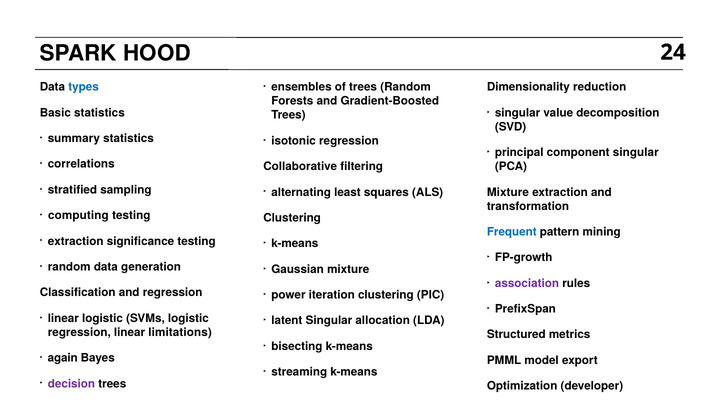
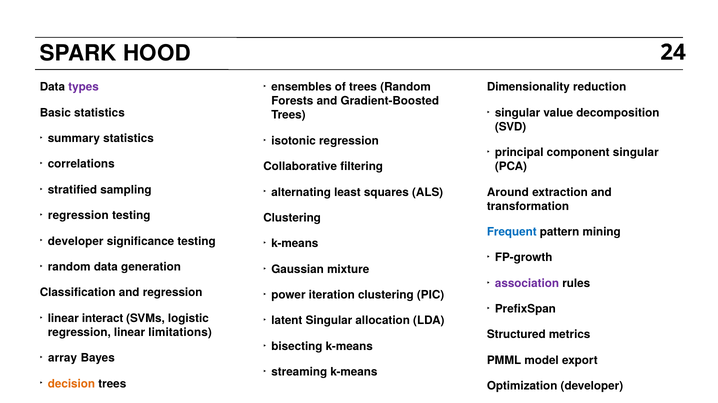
types colour: blue -> purple (84, 87)
Mixture: Mixture -> Around (508, 192)
computing: computing -> regression (78, 216)
extraction: extraction -> developer (76, 241)
linear logistic: logistic -> interact (103, 318)
again: again -> array (63, 358)
decision colour: purple -> orange (71, 384)
